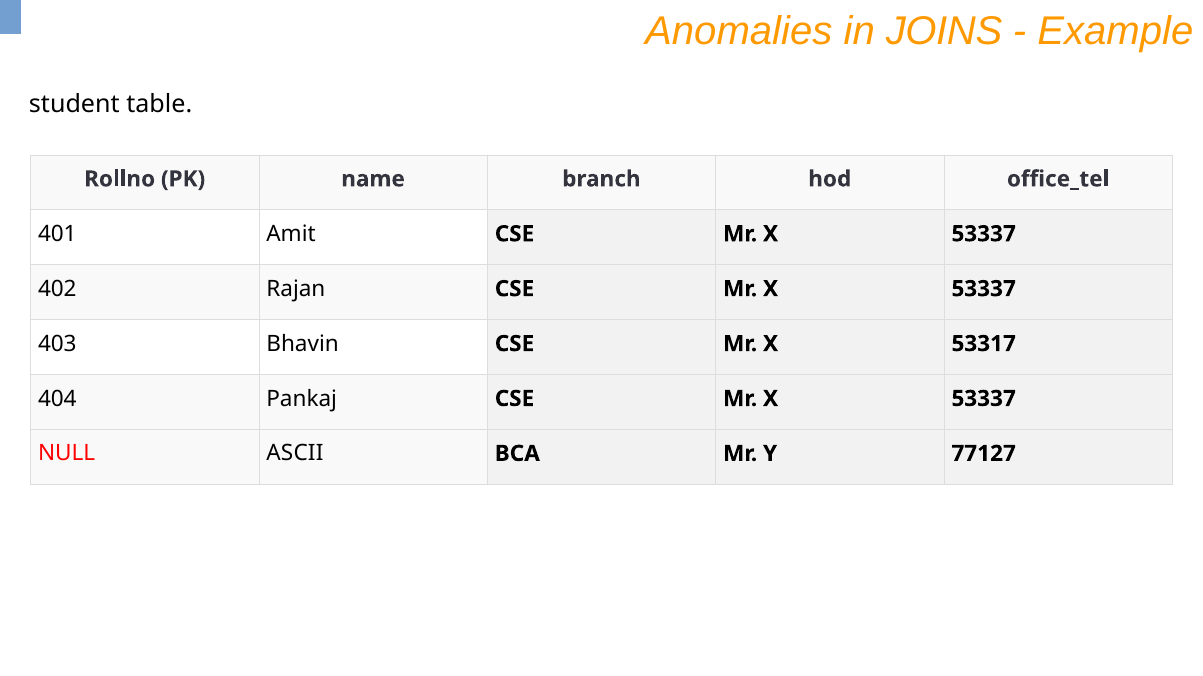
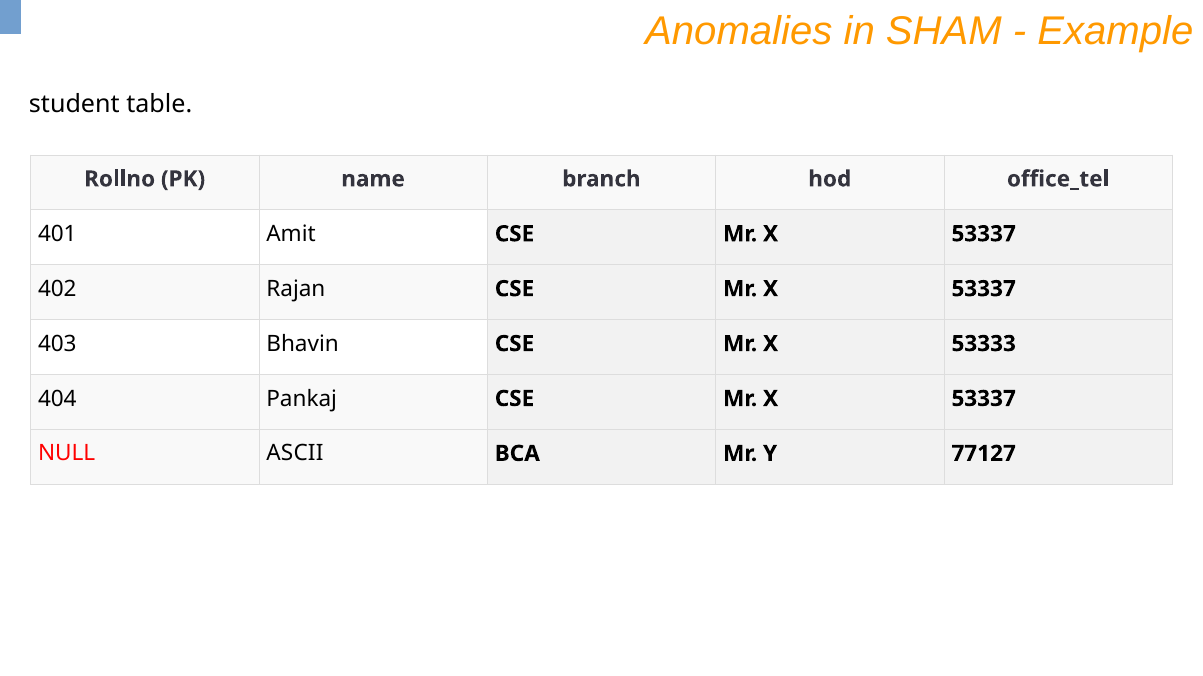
JOINS: JOINS -> SHAM (944, 31)
53317: 53317 -> 53333 (984, 344)
